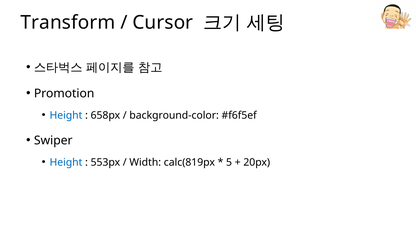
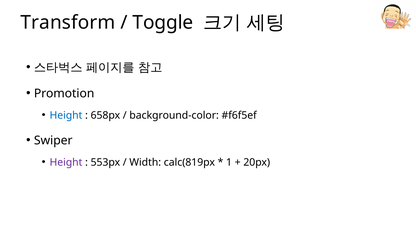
Cursor: Cursor -> Toggle (163, 23)
Height colour: blue -> purple (66, 162)
5: 5 -> 1 (229, 162)
